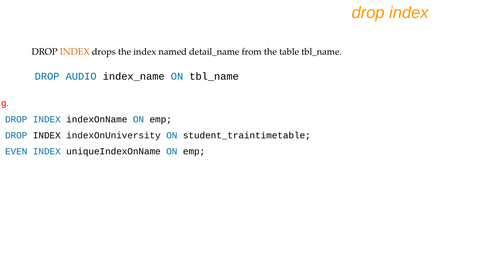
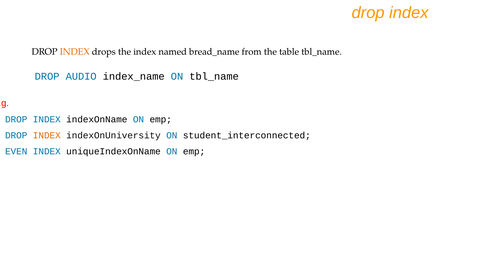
detail_name: detail_name -> bread_name (214, 52)
INDEX colour: black -> orange (47, 135)
student_traintimetable: student_traintimetable -> student_interconnected (247, 135)
